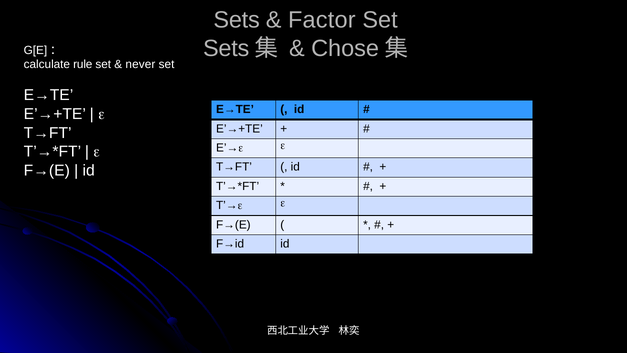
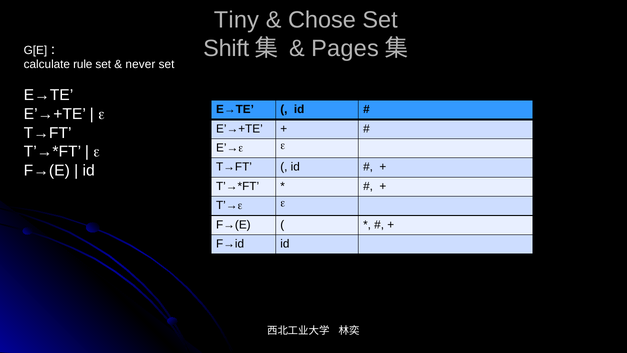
Sets: Sets -> Tiny (236, 20)
Factor: Factor -> Chose (322, 20)
Sets: Sets -> Shift (226, 48)
Chose: Chose -> Pages (345, 48)
